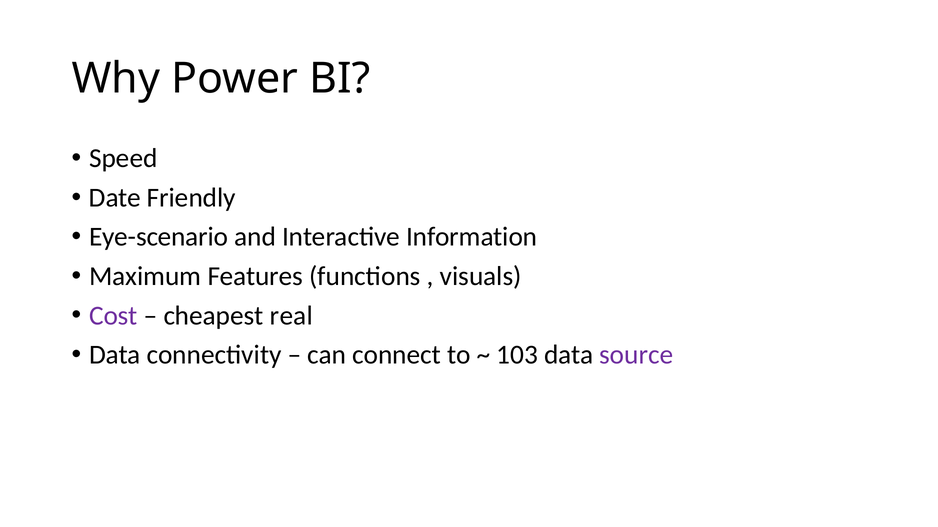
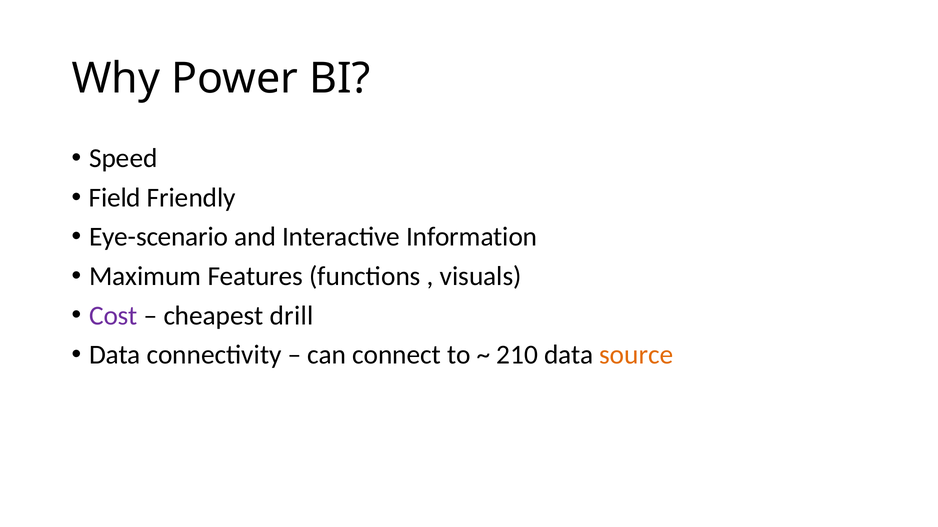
Date: Date -> Field (115, 198)
real: real -> drill (291, 316)
103: 103 -> 210 (517, 355)
source colour: purple -> orange (636, 355)
